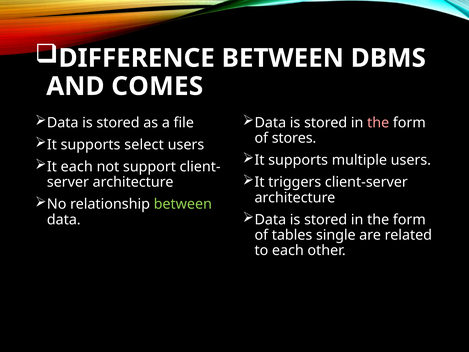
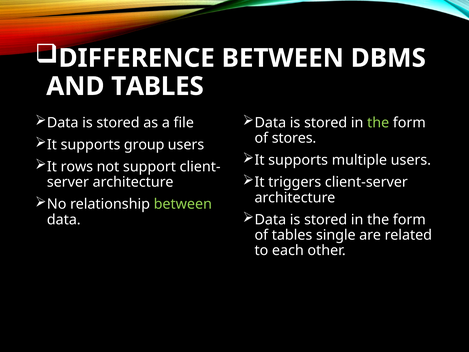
AND COMES: COMES -> TABLES (157, 86)
the colour: pink -> light green (378, 123)
select: select -> group (144, 145)
It each: each -> rows (77, 167)
